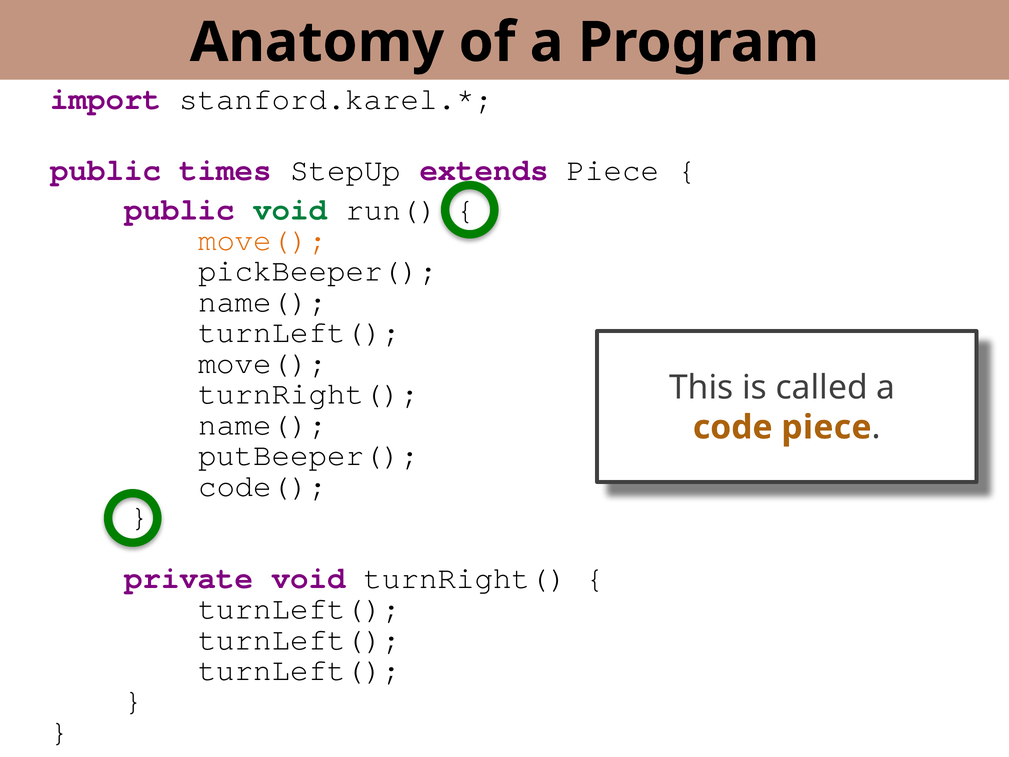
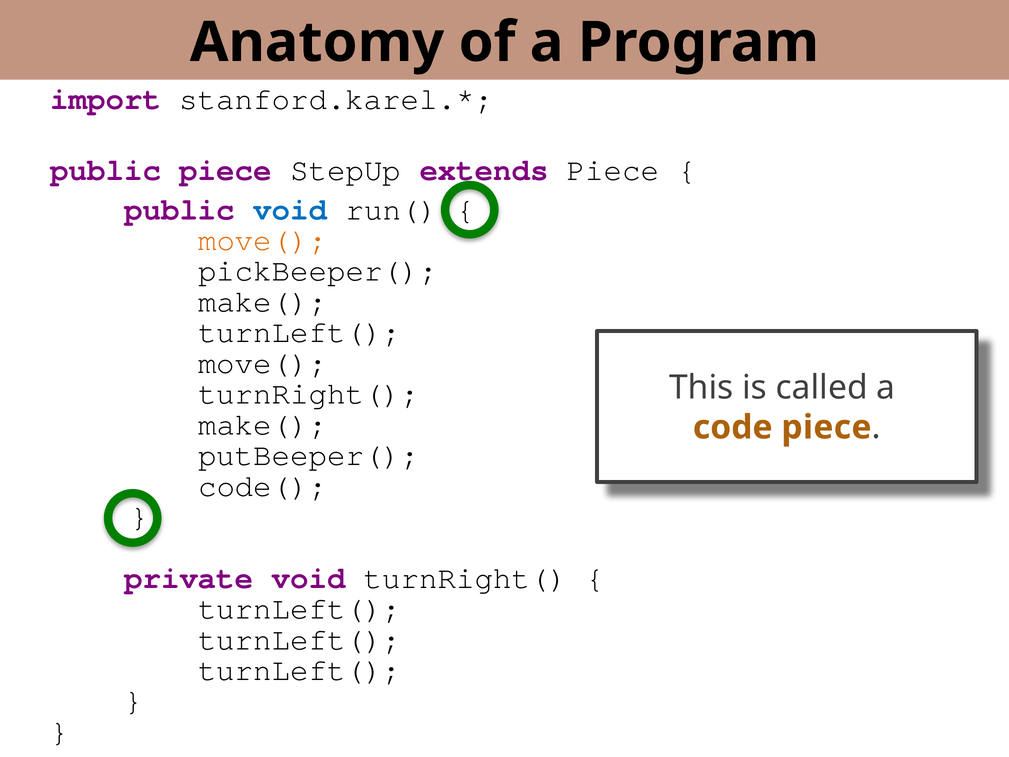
public times: times -> piece (226, 170)
void colour: green -> blue (290, 209)
name(: name( -> make( (263, 301)
name(: name( -> make( (263, 424)
